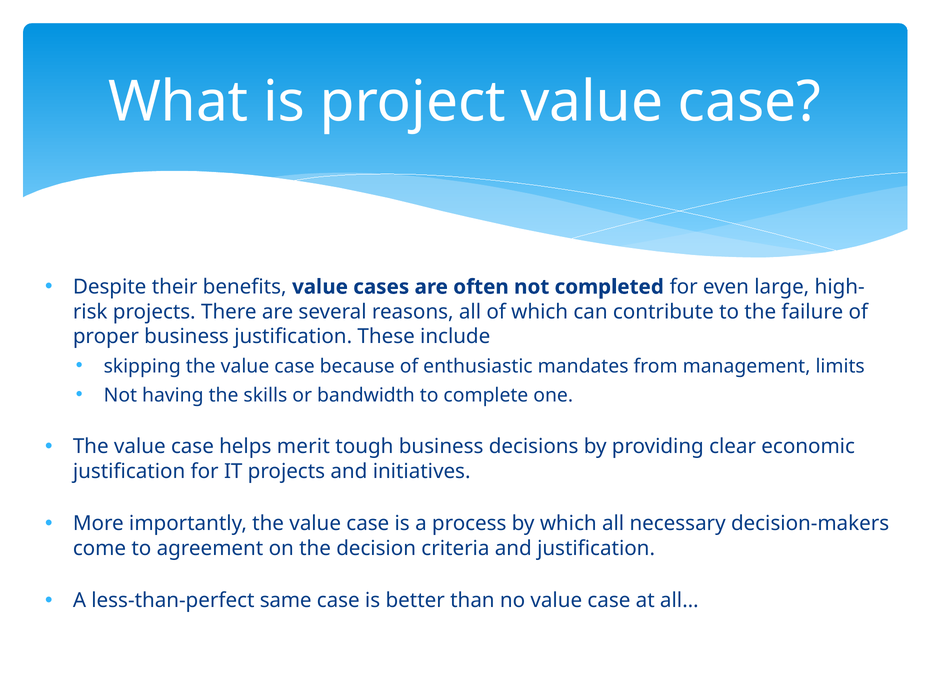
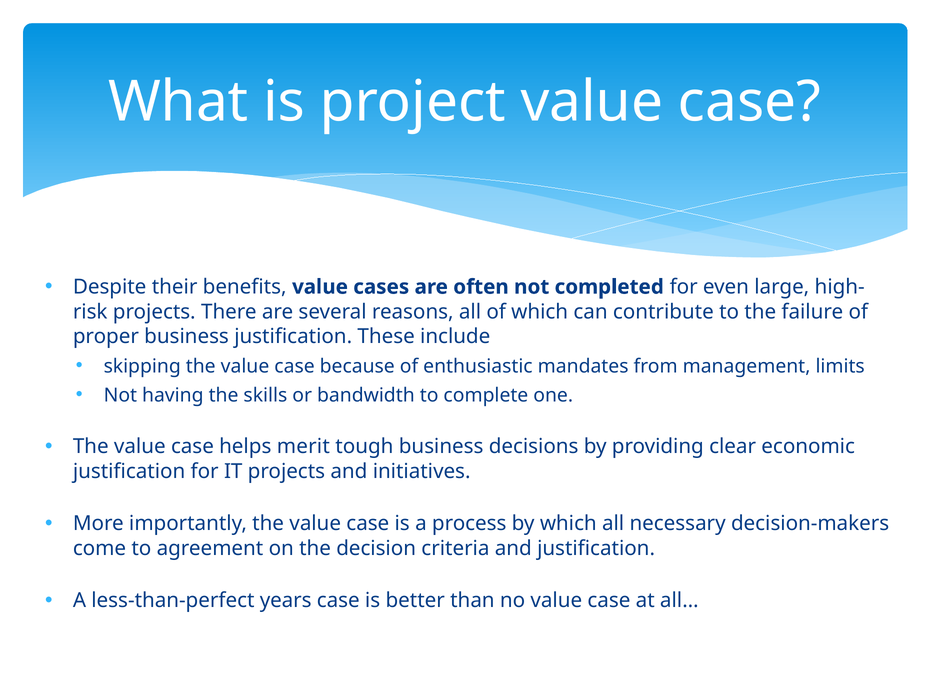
same: same -> years (286, 600)
